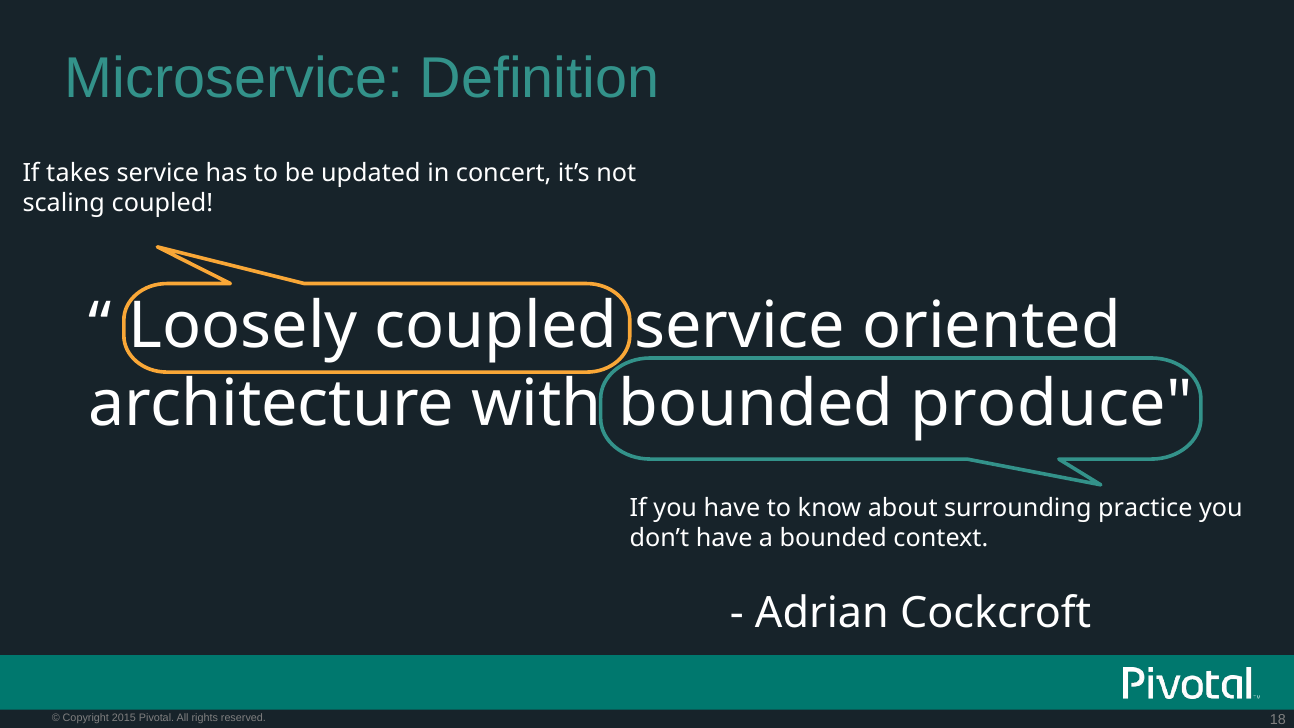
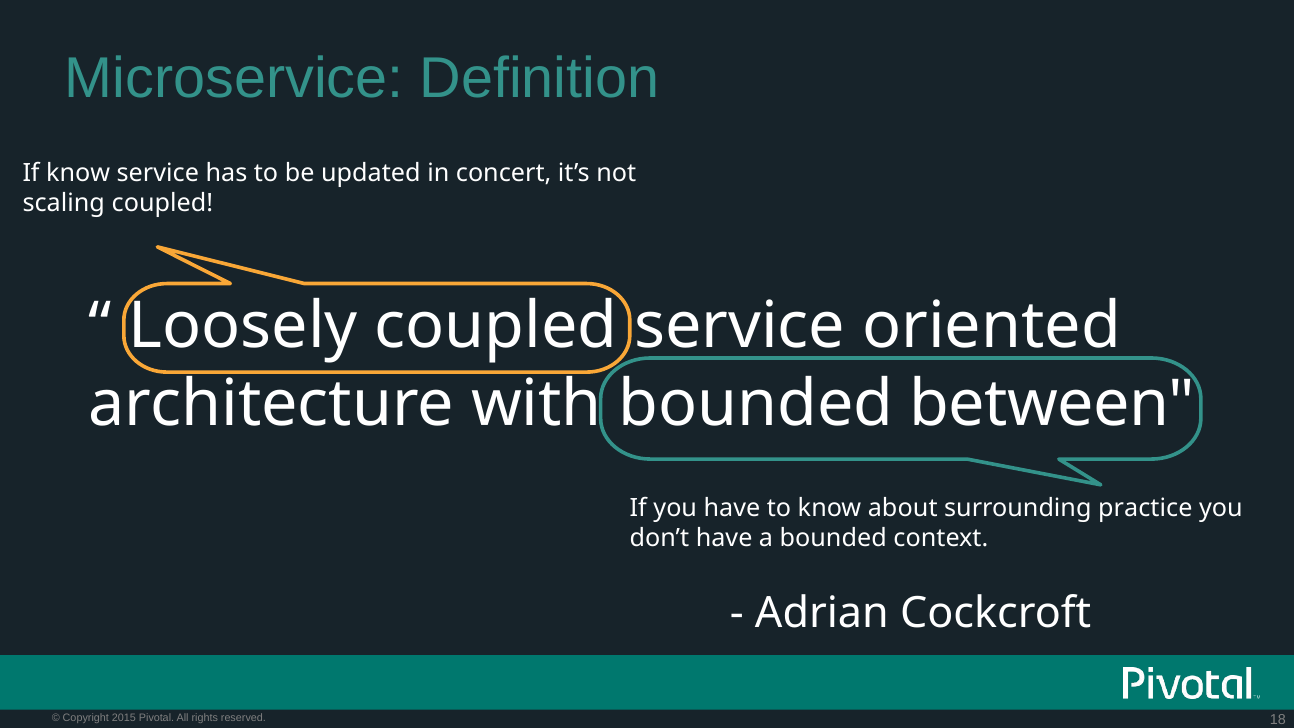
If takes: takes -> know (78, 173)
produce: produce -> between (1052, 404)
